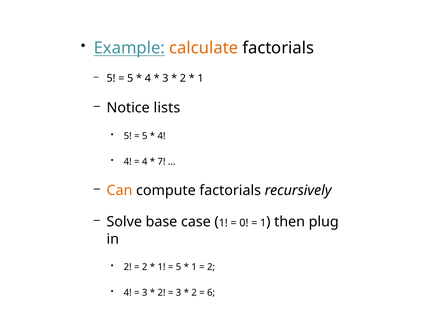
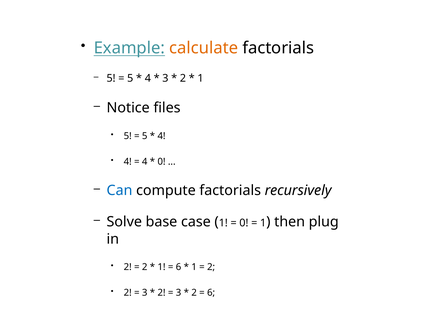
lists: lists -> files (167, 108)
7: 7 -> 0 (162, 162)
Can colour: orange -> blue (119, 190)
5: 5 -> 6 (179, 267)
4: 4 -> 2 (128, 293)
